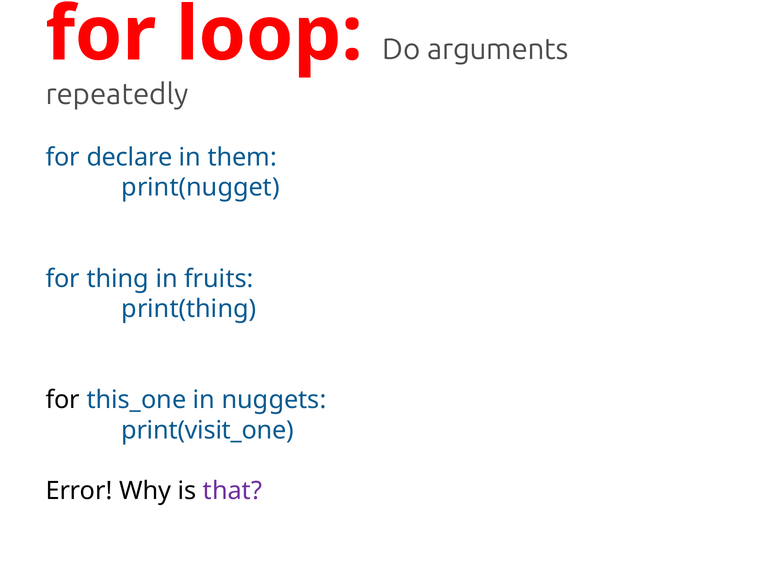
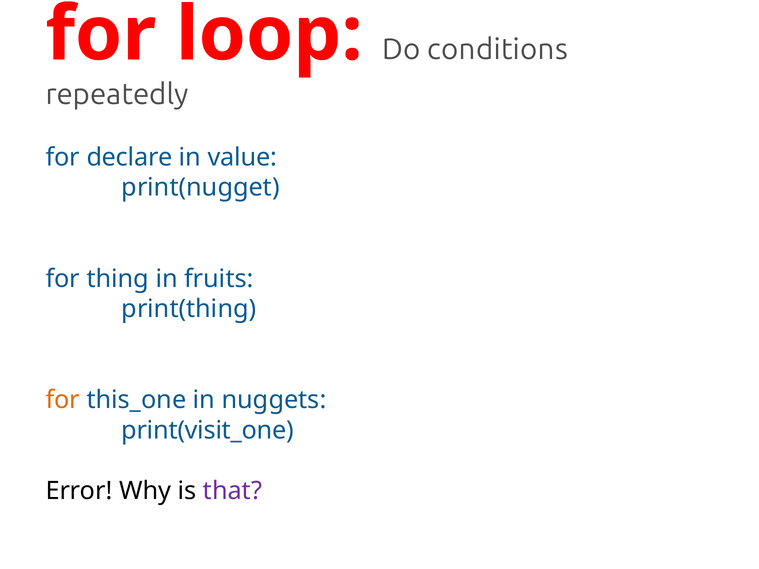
arguments: arguments -> conditions (498, 50)
them: them -> value (242, 157)
for colour: black -> orange (63, 400)
